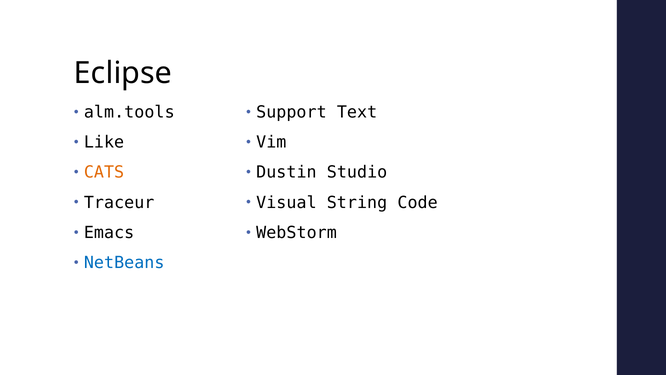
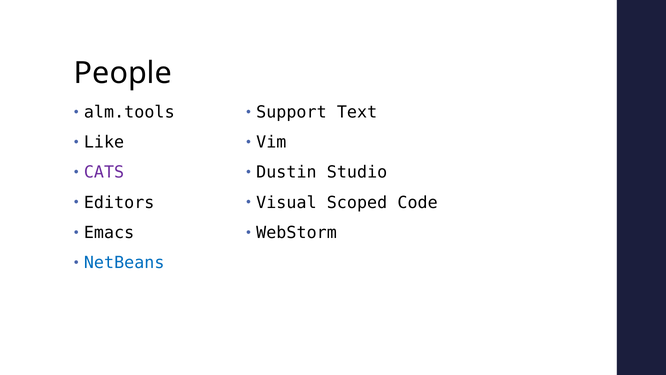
Eclipse: Eclipse -> People (123, 73)
CATS colour: orange -> purple (104, 172)
Traceur: Traceur -> Editors (119, 202)
String: String -> Scoped (357, 202)
